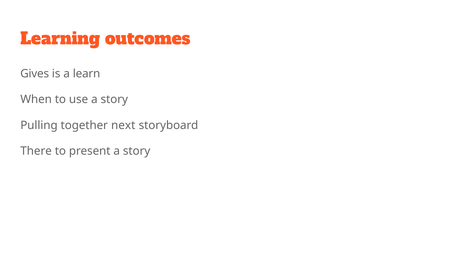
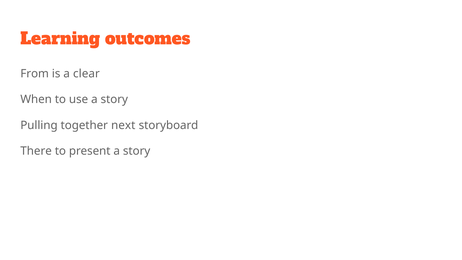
Gives: Gives -> From (35, 74)
learn: learn -> clear (86, 74)
